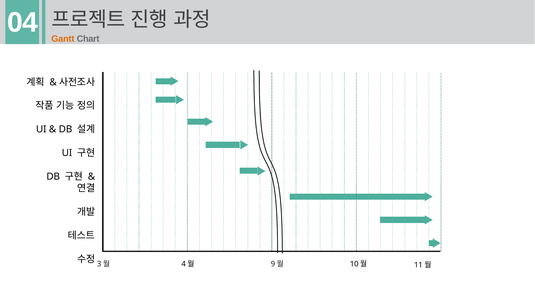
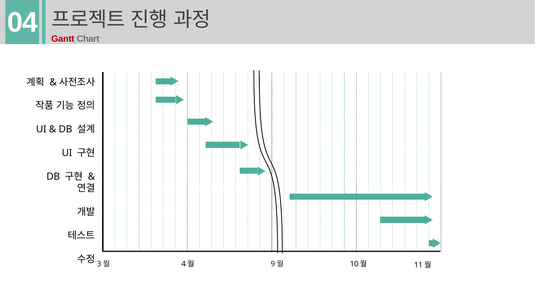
Gantt colour: orange -> red (63, 39)
